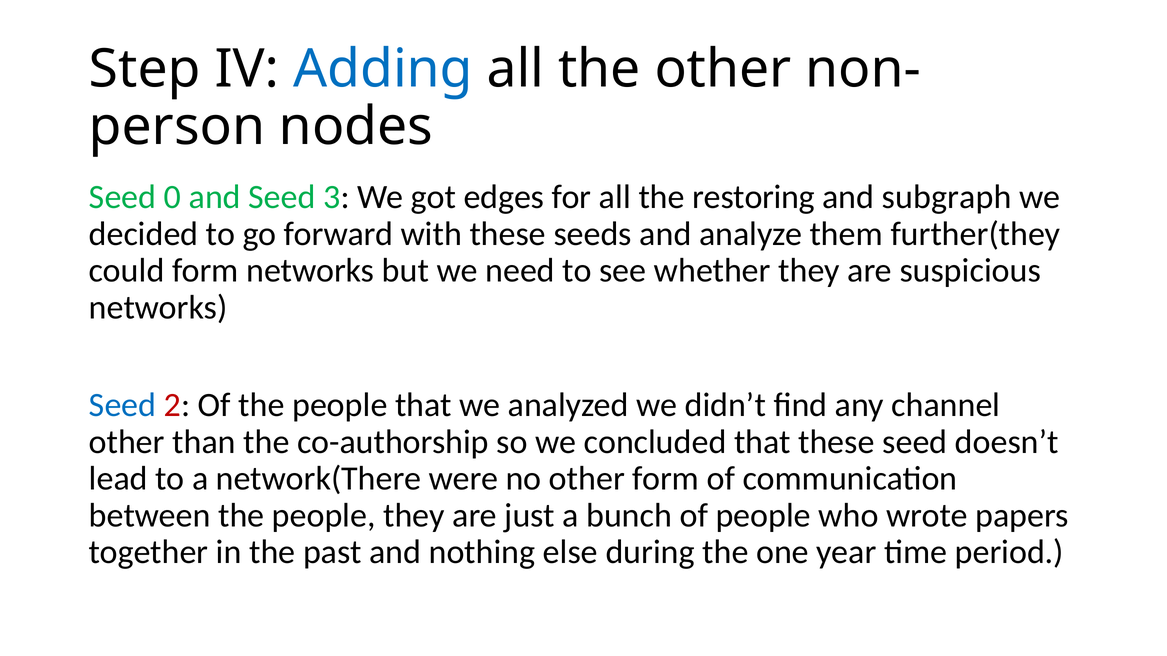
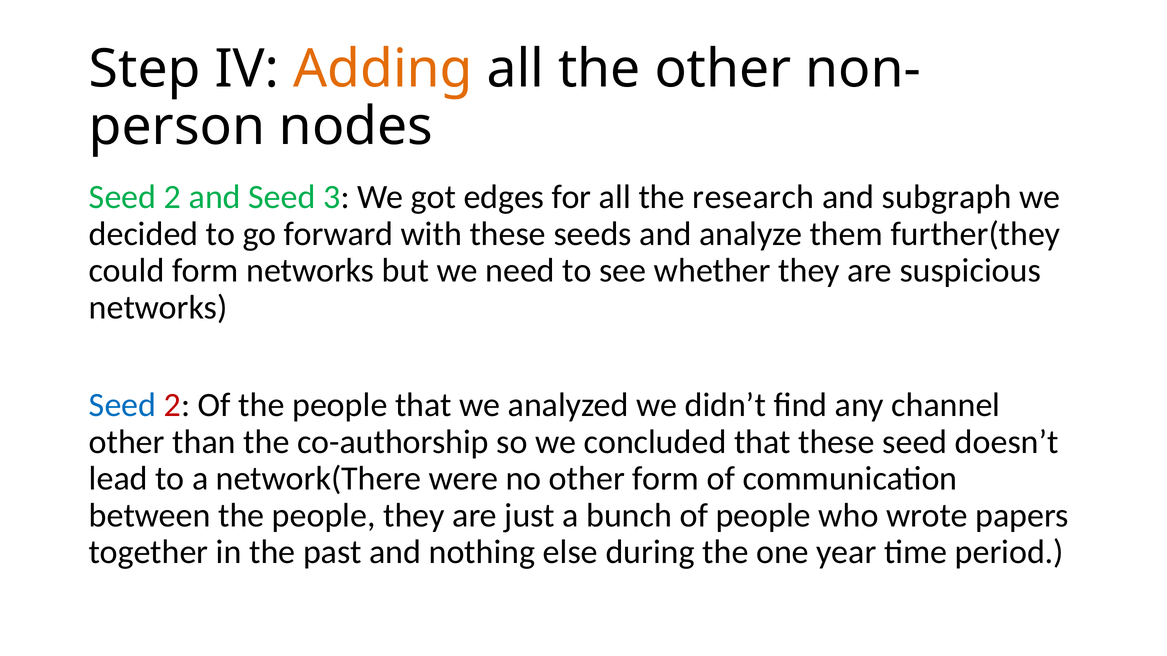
Adding colour: blue -> orange (383, 69)
0: 0 -> 2 (173, 197)
restoring: restoring -> research (753, 197)
